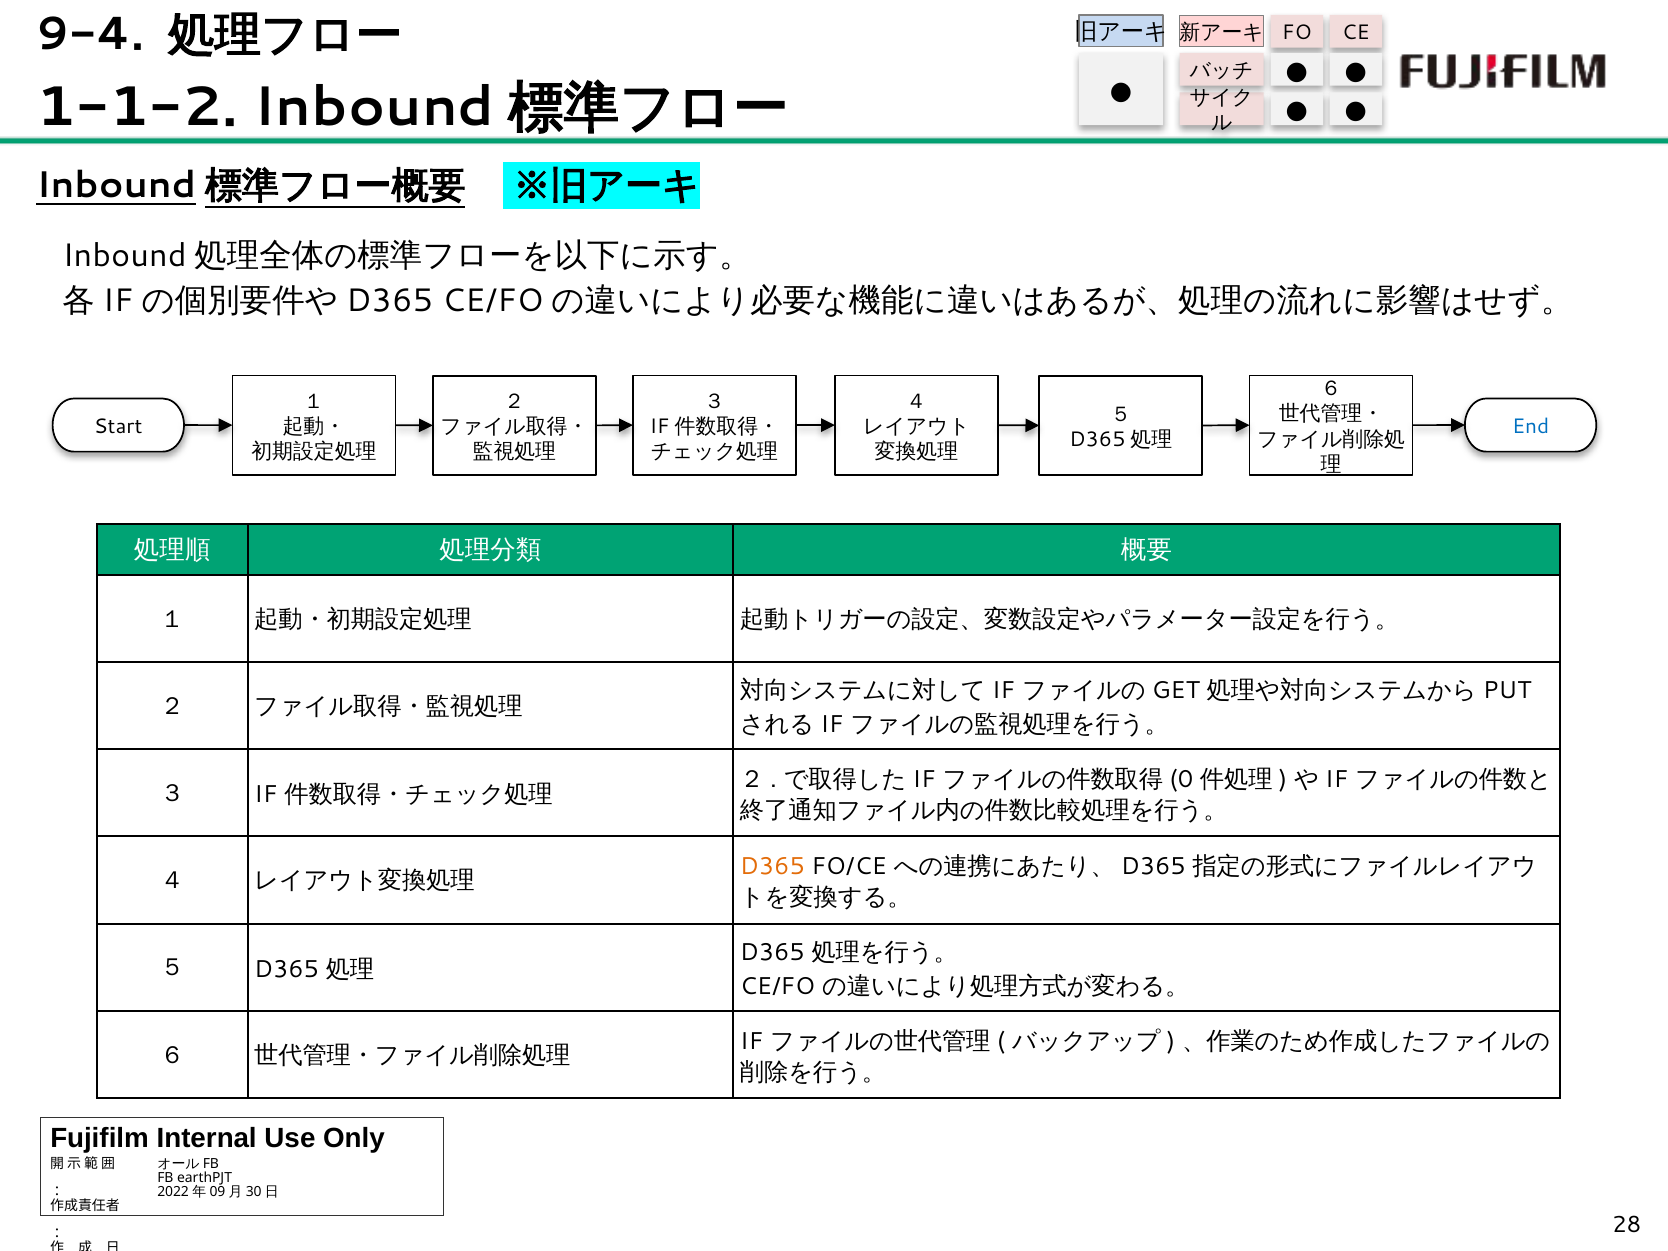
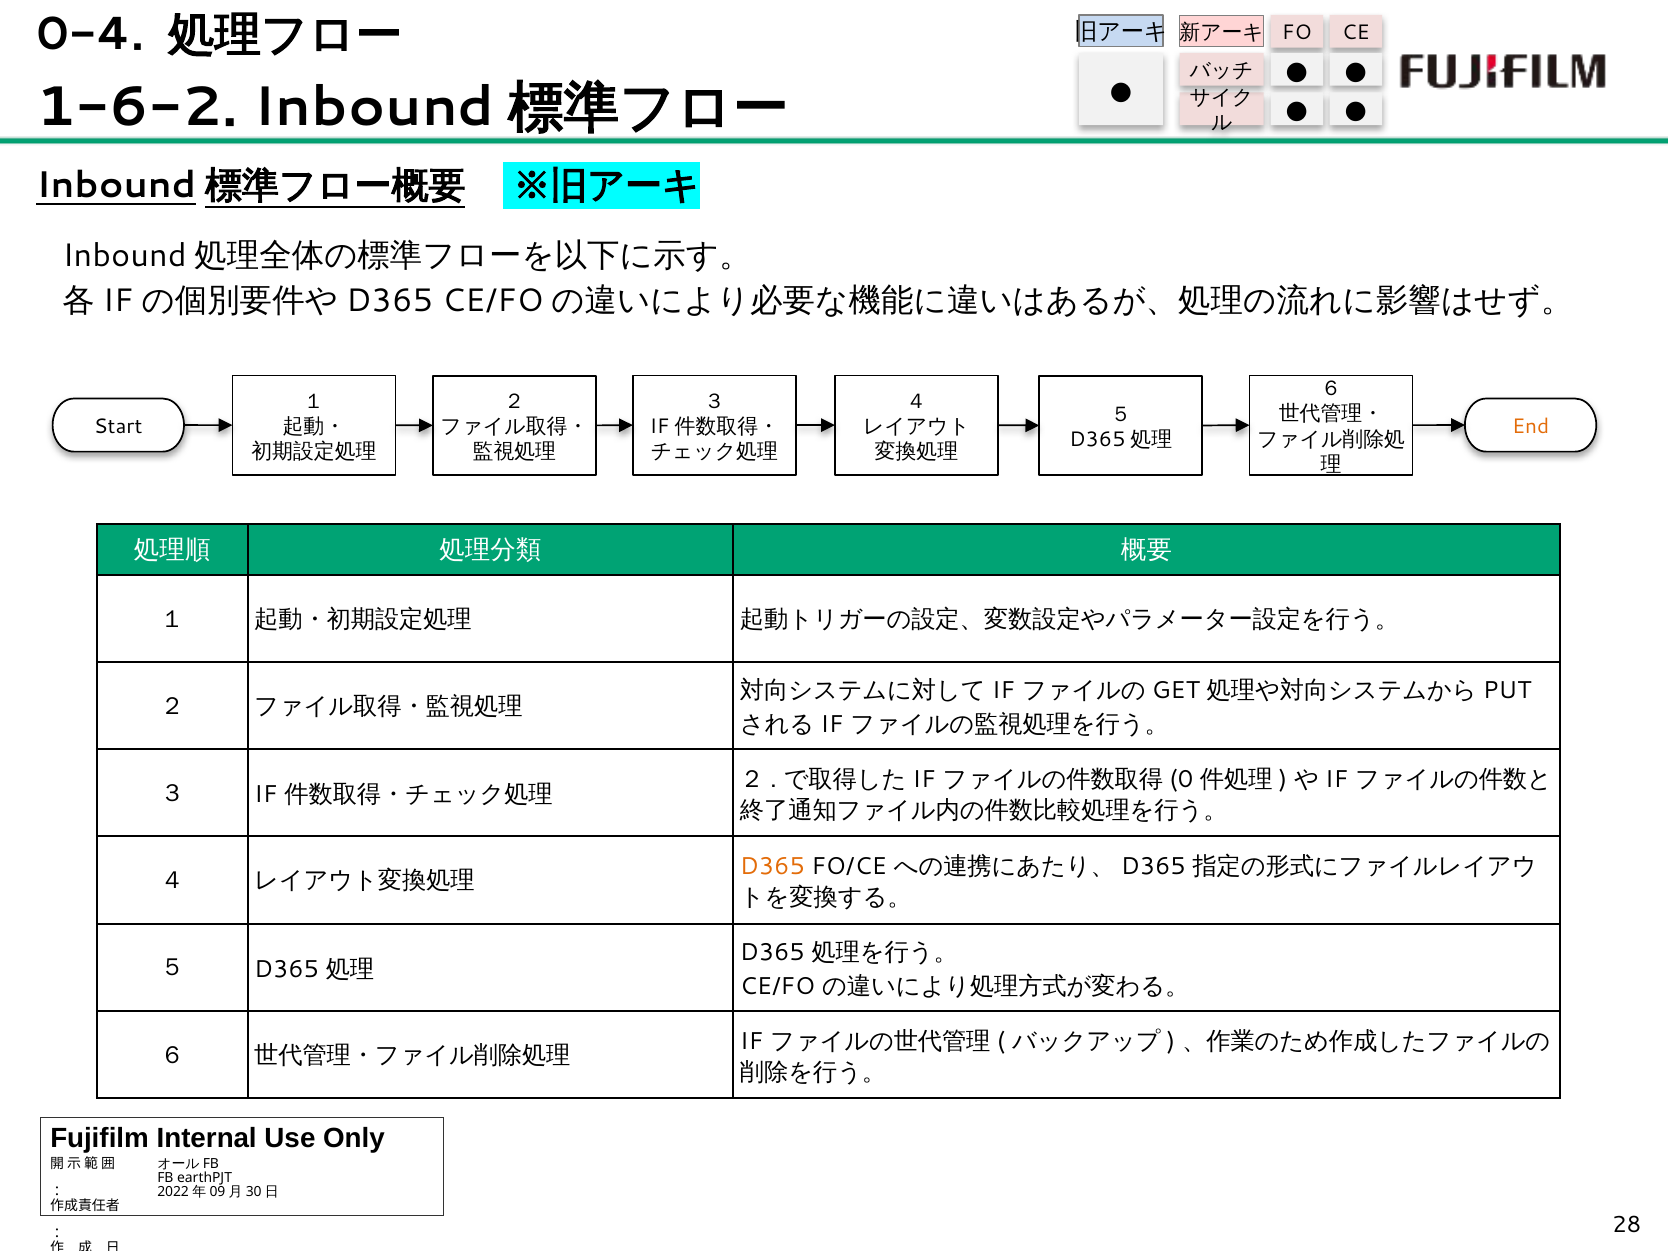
9-4: 9-4 -> 0-4 (90, 35)
1-1-2: 1-1-2 -> 1-6-2 (137, 108)
End colour: blue -> orange (1531, 426)
